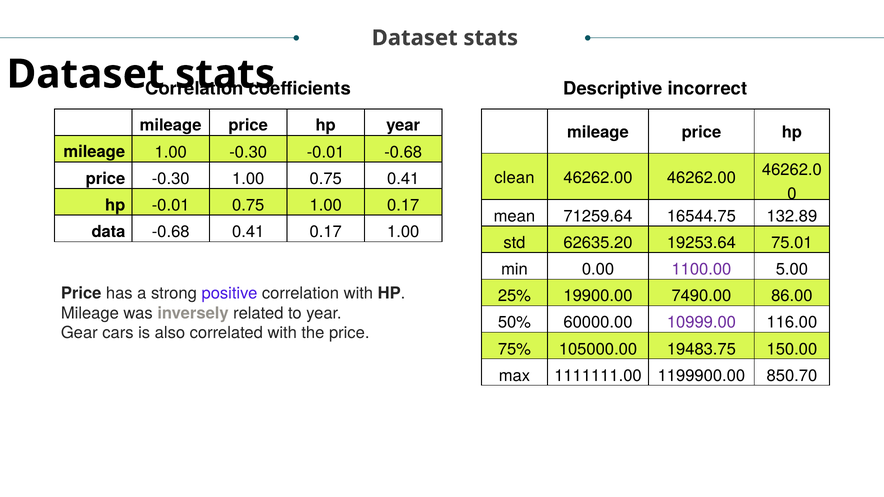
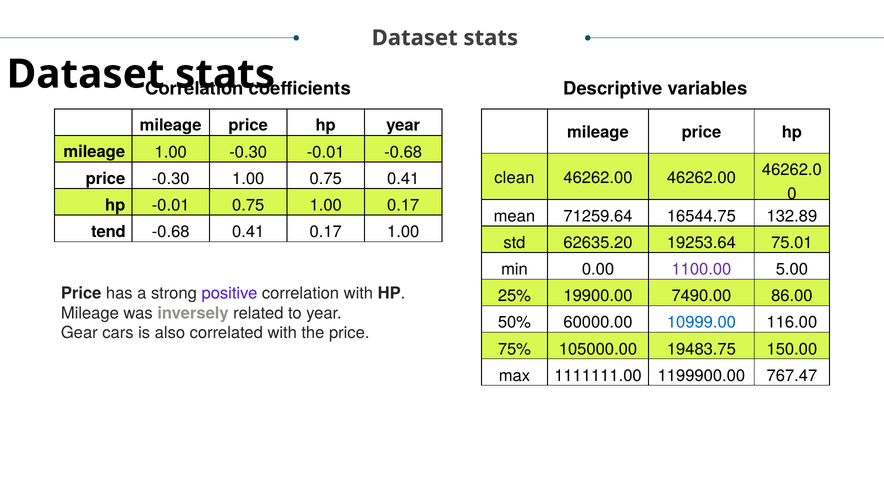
incorrect: incorrect -> variables (708, 88)
data: data -> tend (108, 232)
10999.00 colour: purple -> blue (701, 323)
850.70: 850.70 -> 767.47 (792, 376)
